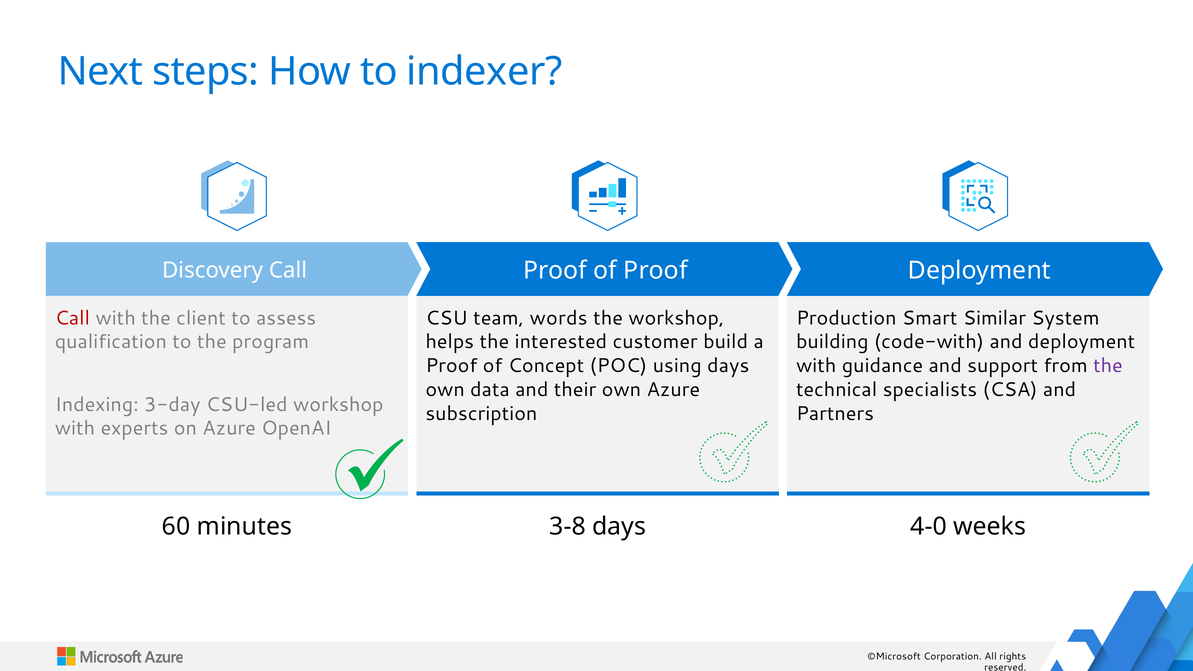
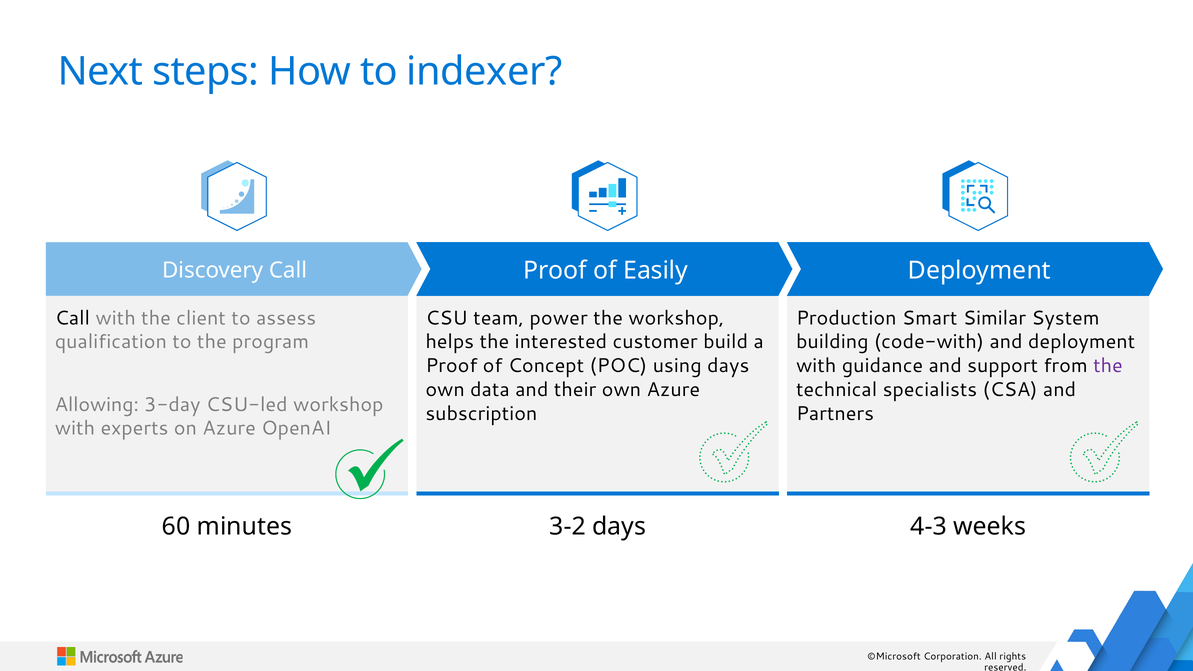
of Proof: Proof -> Easily (656, 271)
Call colour: red -> black (72, 318)
words: words -> power (559, 318)
Indexing: Indexing -> Allowing (97, 405)
3-8: 3-8 -> 3-2 (568, 526)
4-0: 4-0 -> 4-3 (929, 526)
